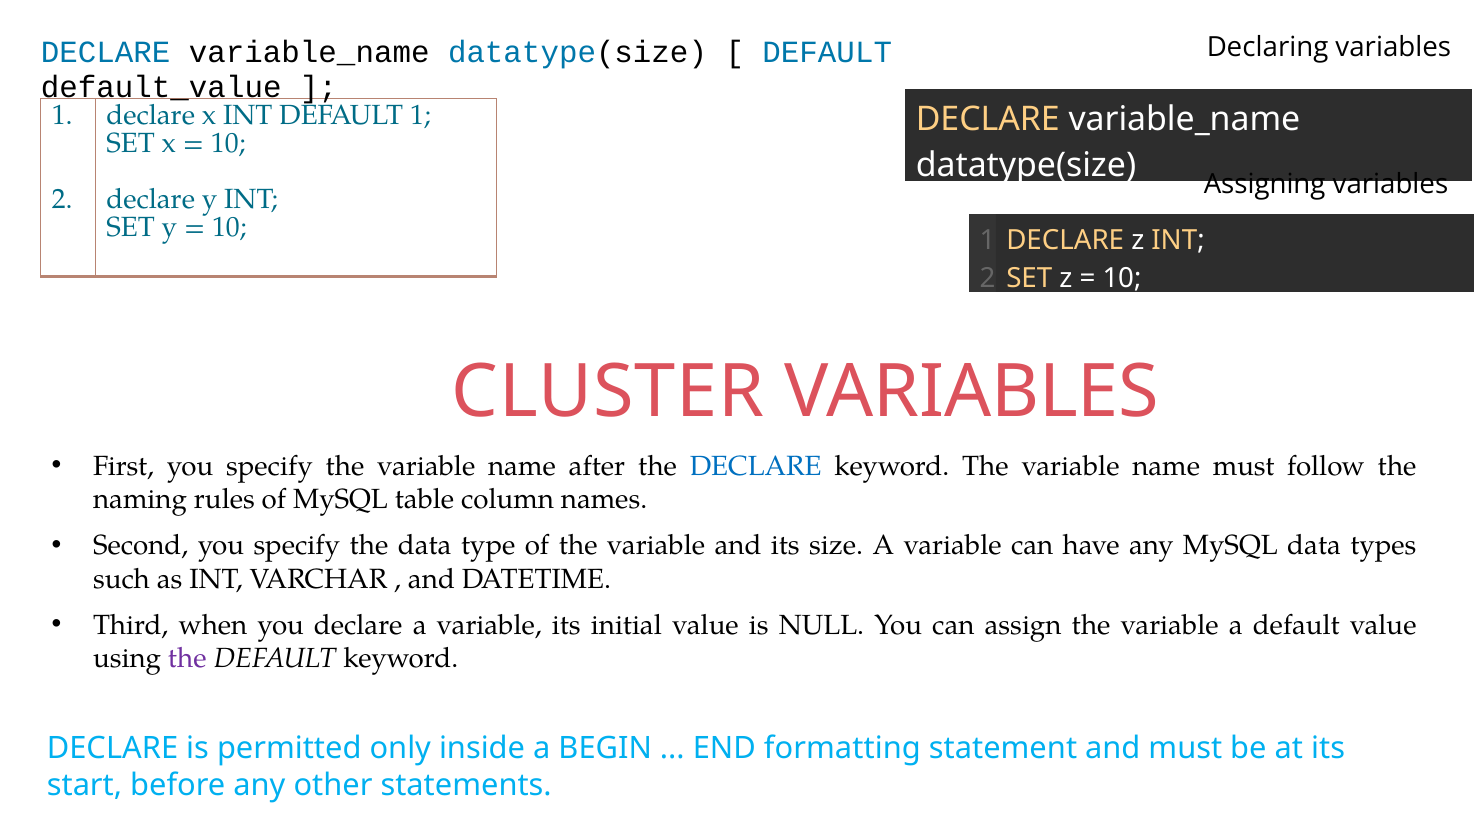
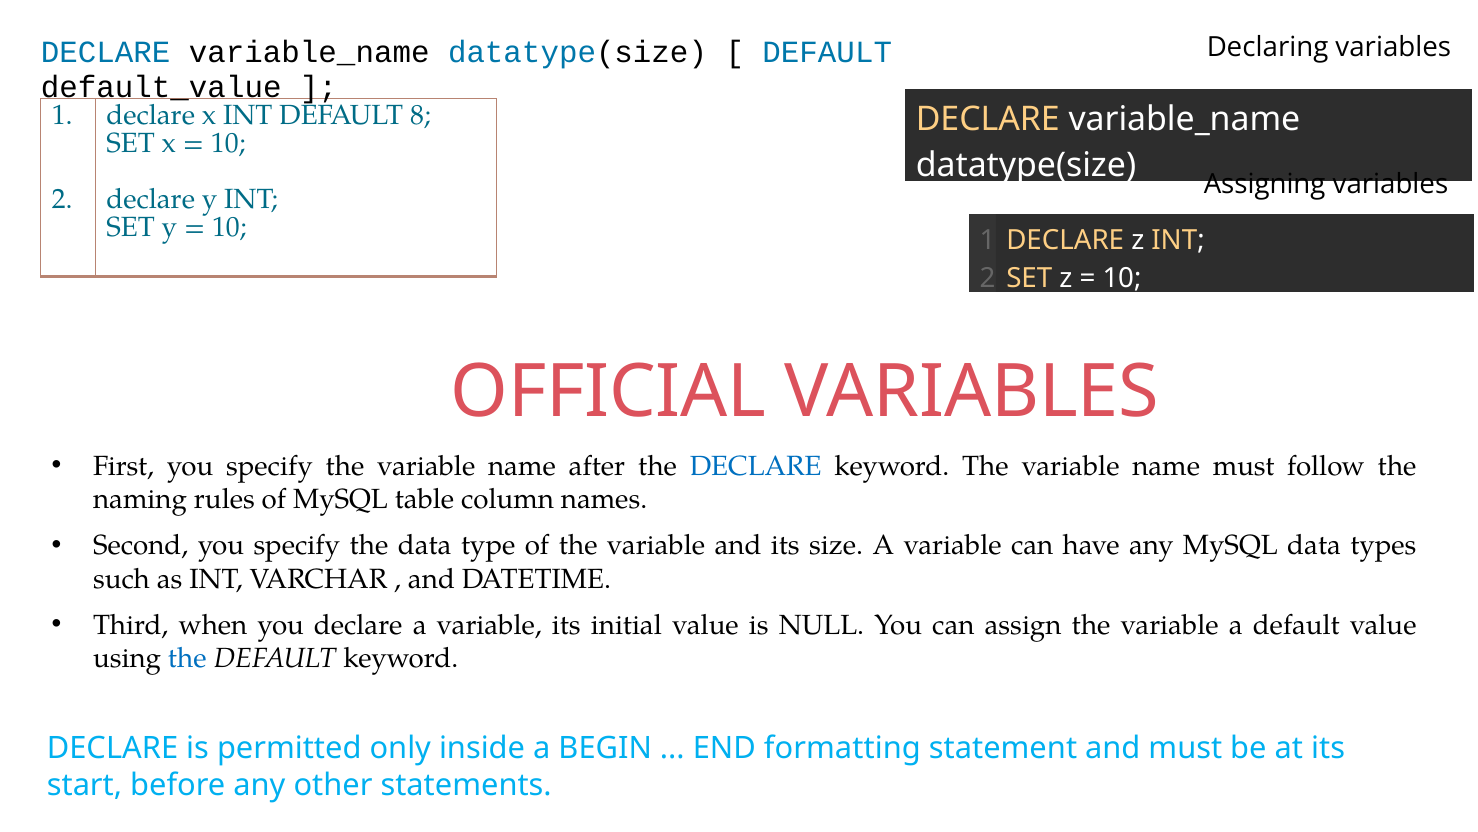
DEFAULT 1: 1 -> 8 (421, 115)
CLUSTER: CLUSTER -> OFFICIAL (608, 392)
the colour: purple -> blue (187, 658)
